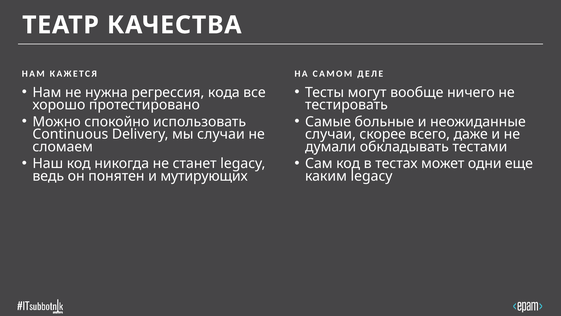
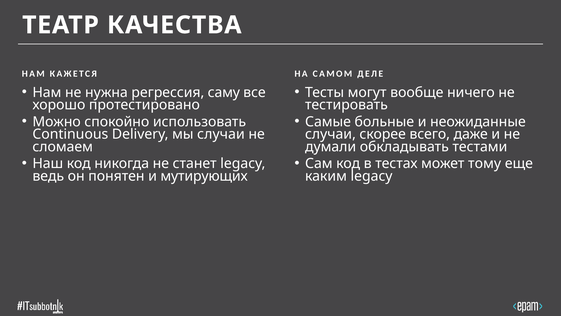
кода: кода -> саму (224, 92)
одни: одни -> тому (485, 163)
